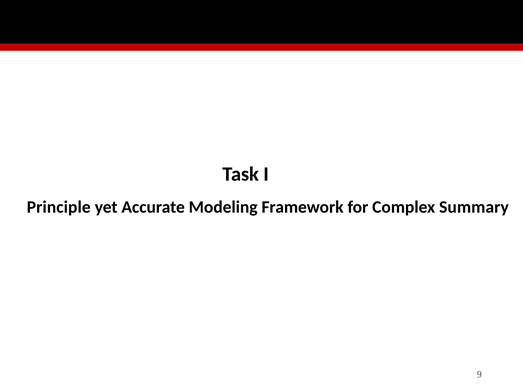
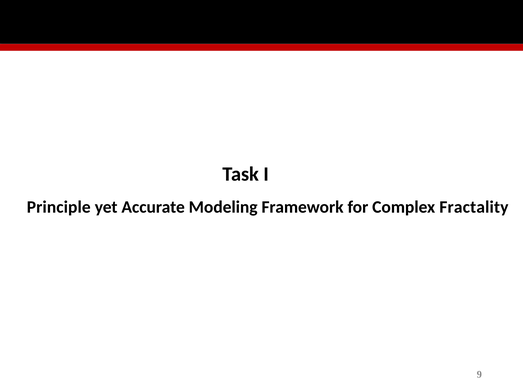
Summary: Summary -> Fractality (474, 207)
